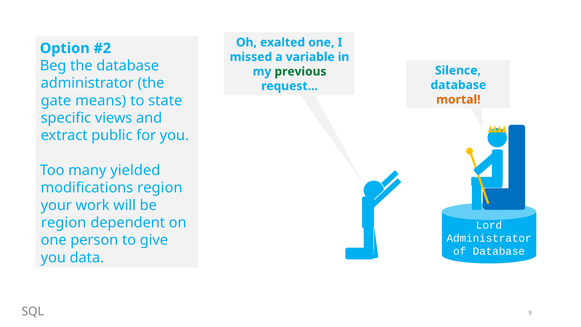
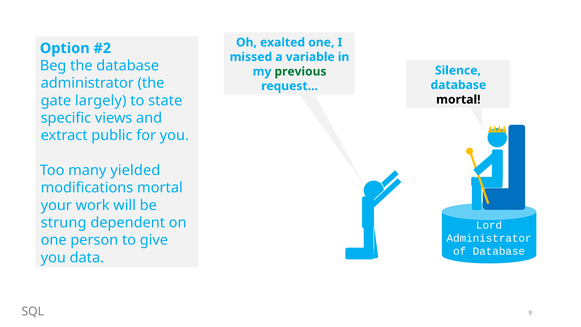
means: means -> largely (101, 101)
mortal colour: orange -> black (458, 100)
modifications region: region -> mortal (160, 188)
region: region -> strung (64, 223)
